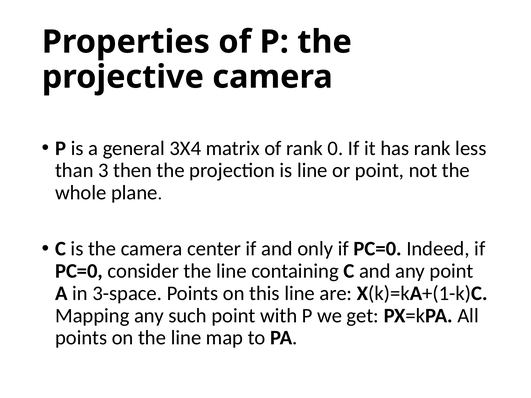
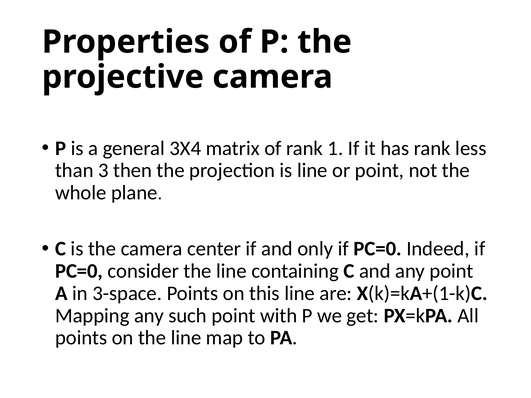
0: 0 -> 1 (335, 148)
